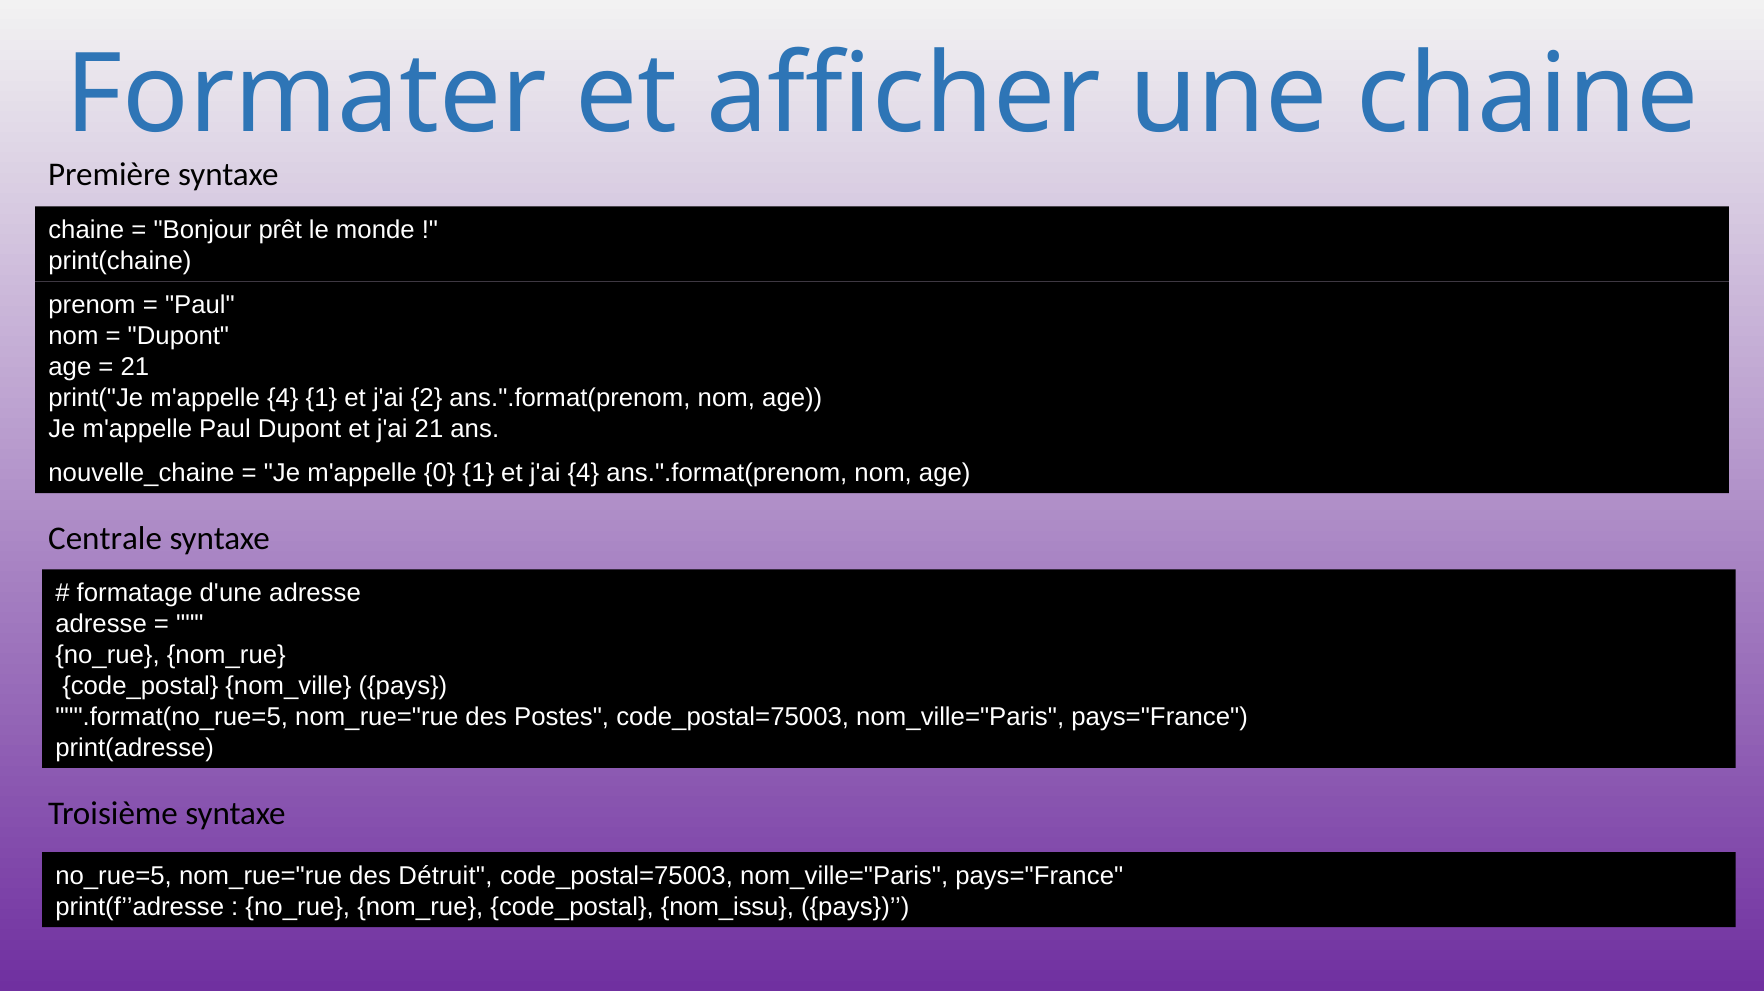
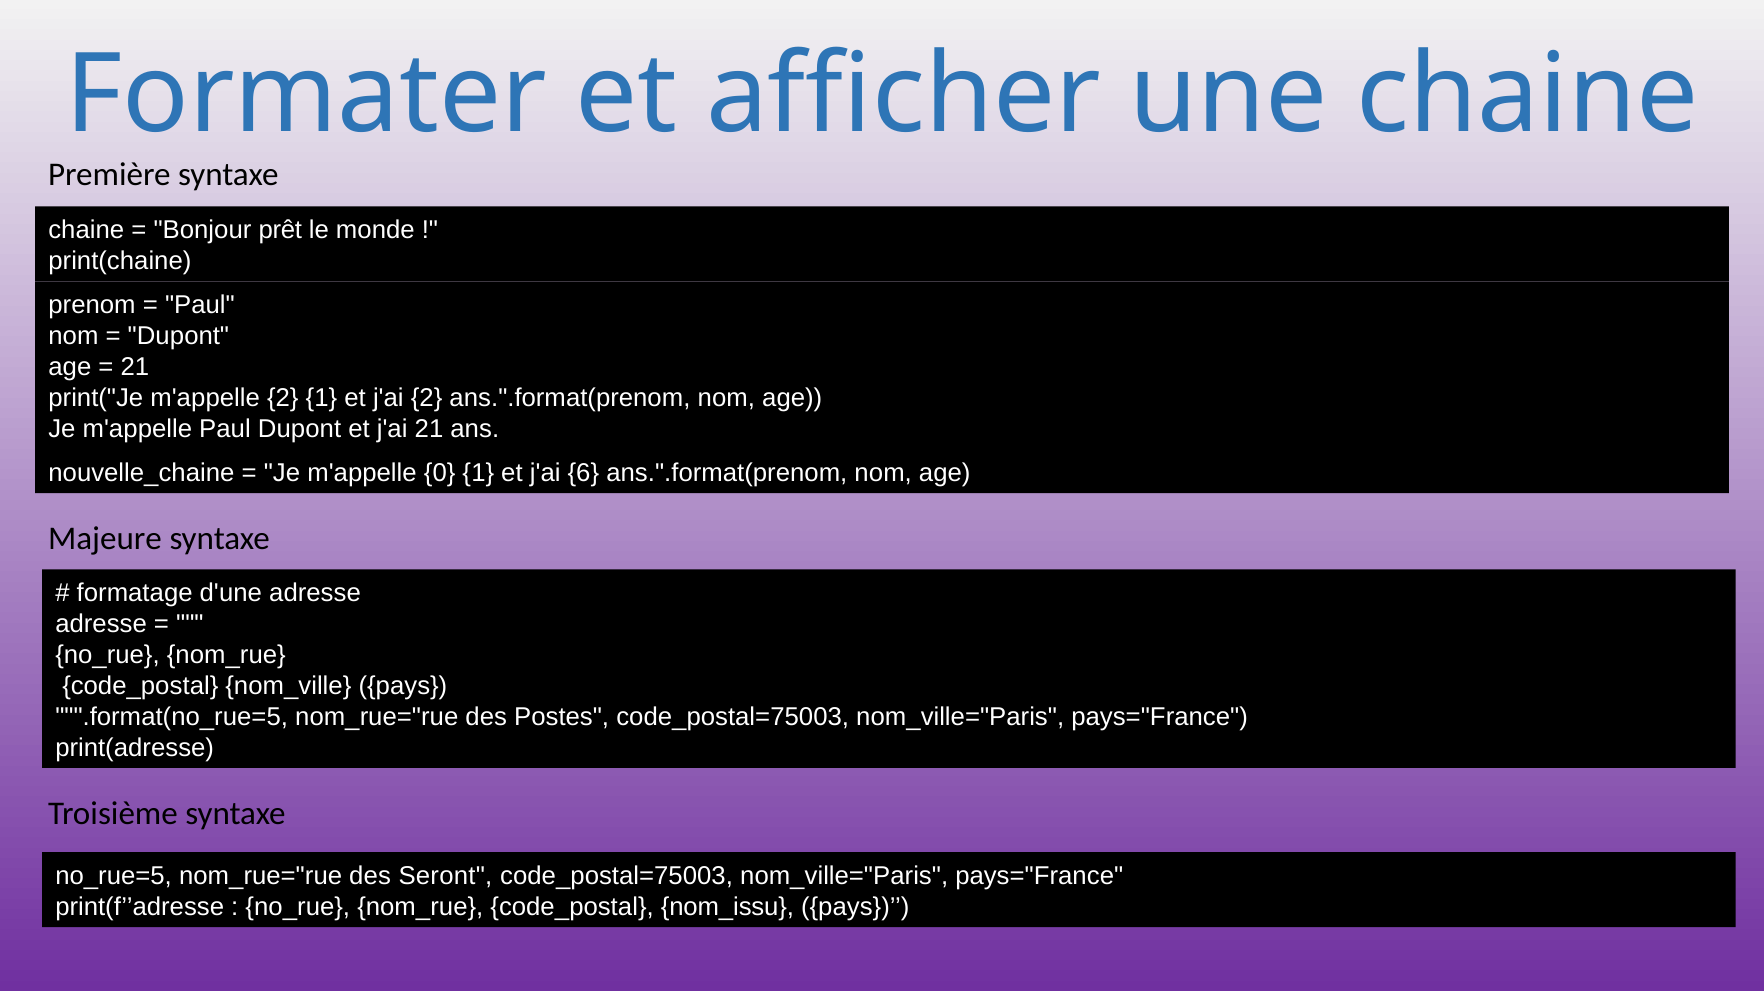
m'appelle 4: 4 -> 2 (283, 398)
j'ai 4: 4 -> 6 (583, 473)
Centrale: Centrale -> Majeure (105, 539)
Détruit: Détruit -> Seront (445, 876)
